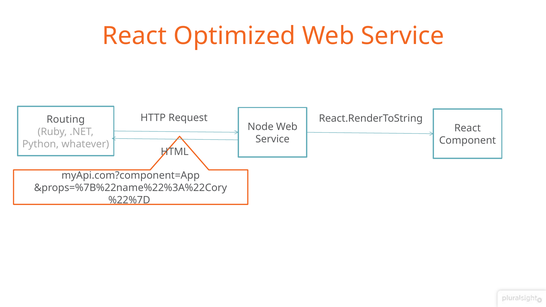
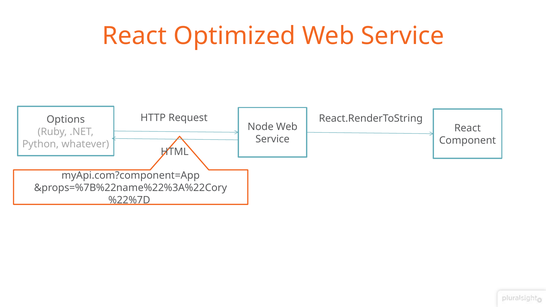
Routing: Routing -> Options (66, 119)
